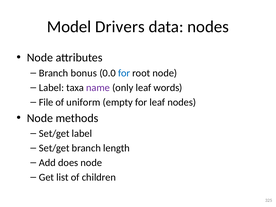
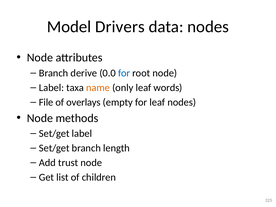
bonus: bonus -> derive (84, 73)
name colour: purple -> orange (98, 88)
uniform: uniform -> overlays (83, 102)
does: does -> trust (68, 163)
